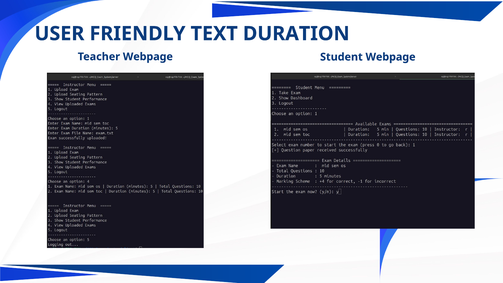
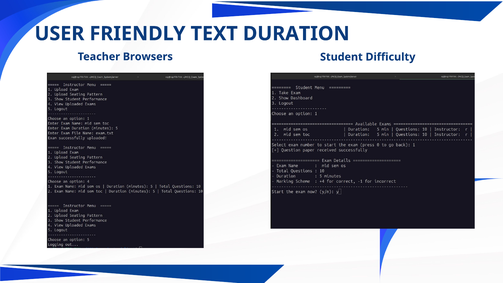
Teacher Webpage: Webpage -> Browsers (148, 57)
Student Webpage: Webpage -> Difficulty (390, 57)
